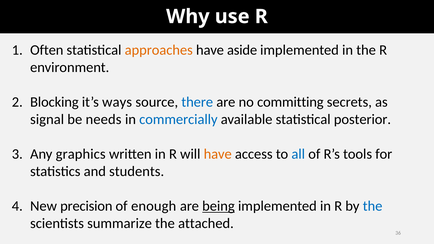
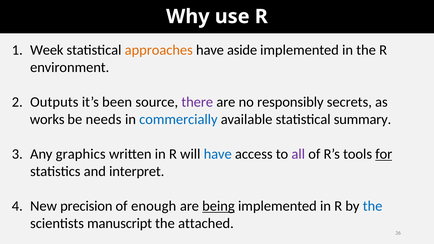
Often: Often -> Week (47, 50)
Blocking: Blocking -> Outputs (54, 102)
ways: ways -> been (117, 102)
there colour: blue -> purple (197, 102)
committing: committing -> responsibly (290, 102)
signal: signal -> works (47, 119)
posterior: posterior -> summary (363, 119)
have colour: orange -> blue (218, 154)
all colour: blue -> purple (298, 154)
for underline: none -> present (384, 154)
students: students -> interpret (137, 172)
summarize: summarize -> manuscript (120, 224)
